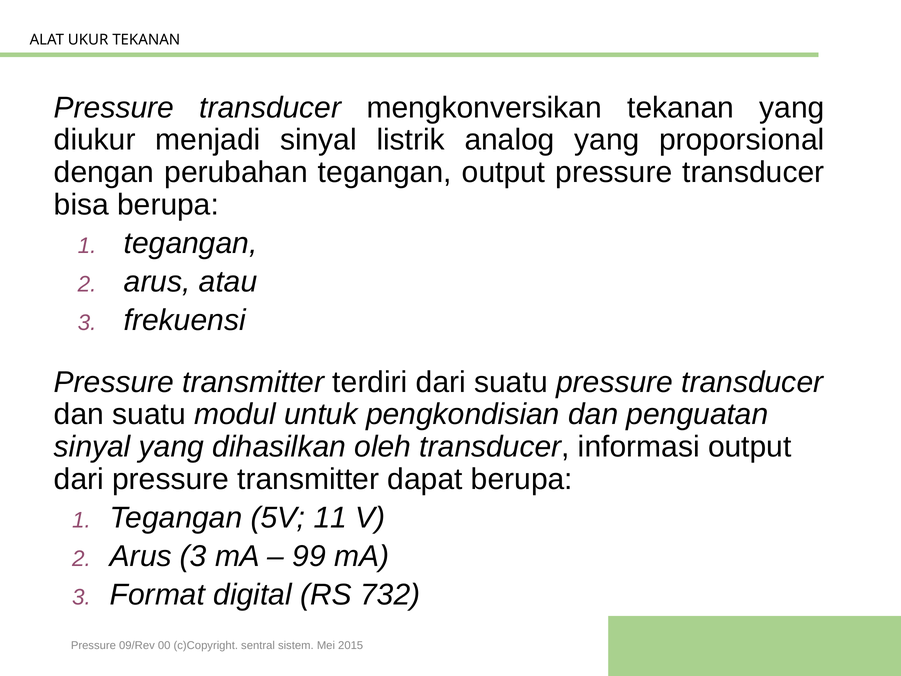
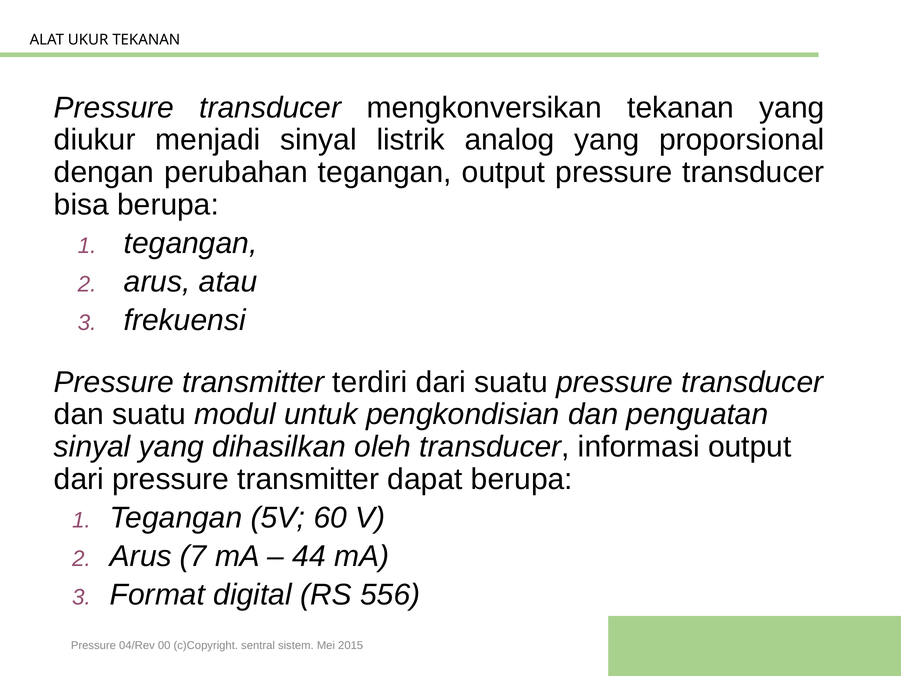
11: 11 -> 60 (330, 518)
Arus 3: 3 -> 7 (193, 556)
99: 99 -> 44 (309, 556)
732: 732 -> 556 (390, 594)
09/Rev: 09/Rev -> 04/Rev (137, 645)
